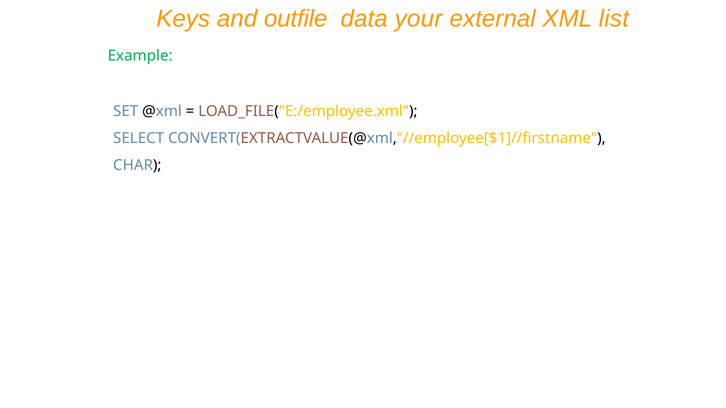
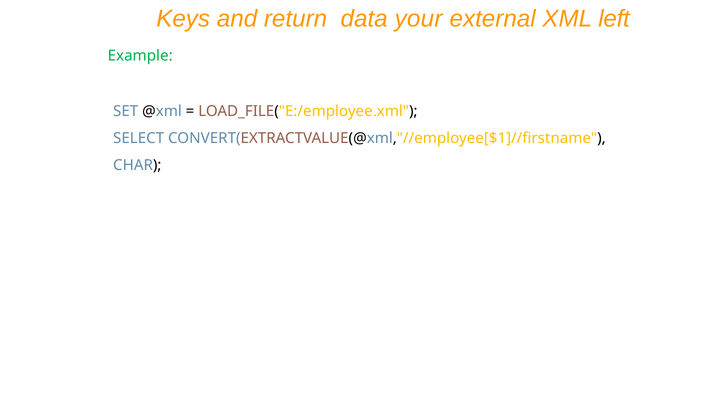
outfile: outfile -> return (296, 19)
list: list -> left (614, 19)
